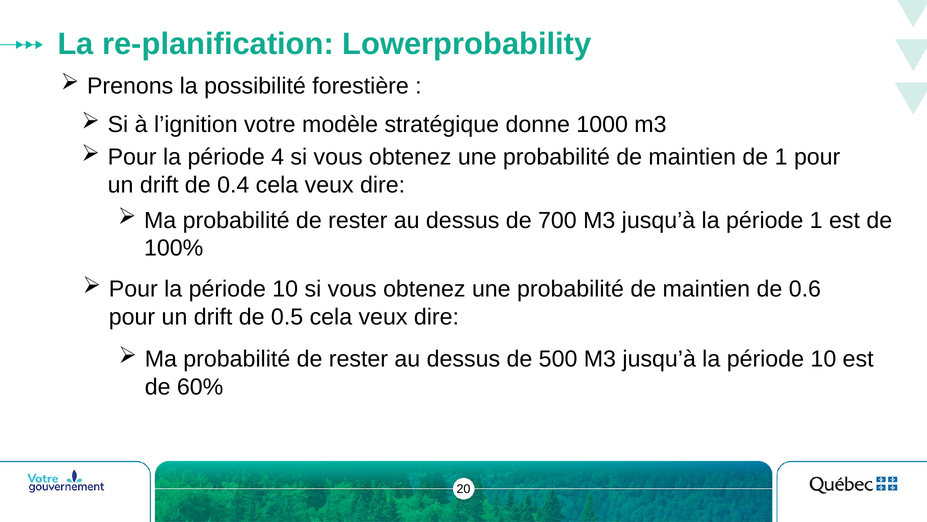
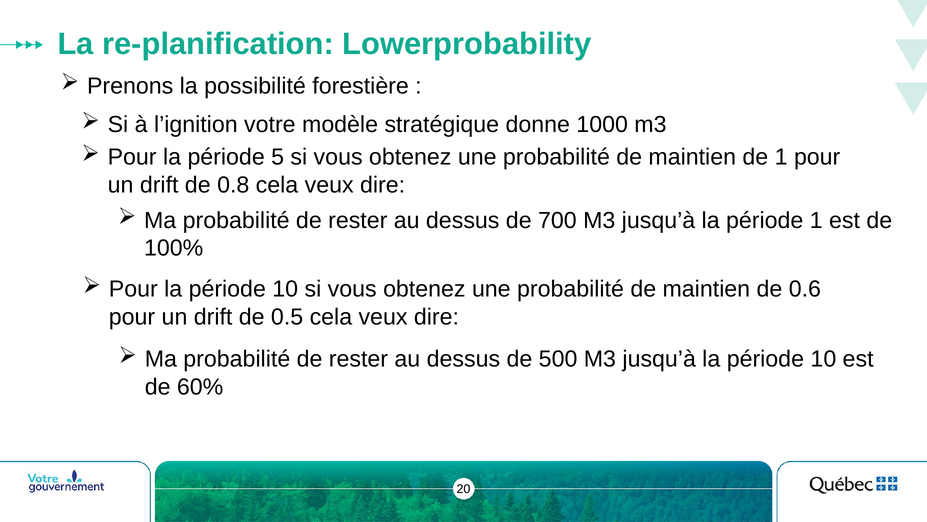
4: 4 -> 5 (278, 157)
0.4: 0.4 -> 0.8 (233, 185)
